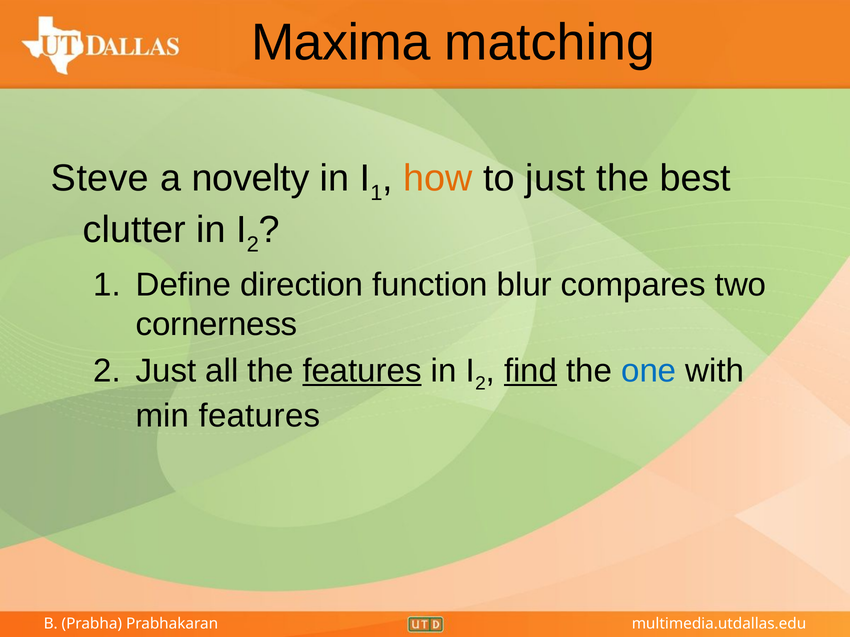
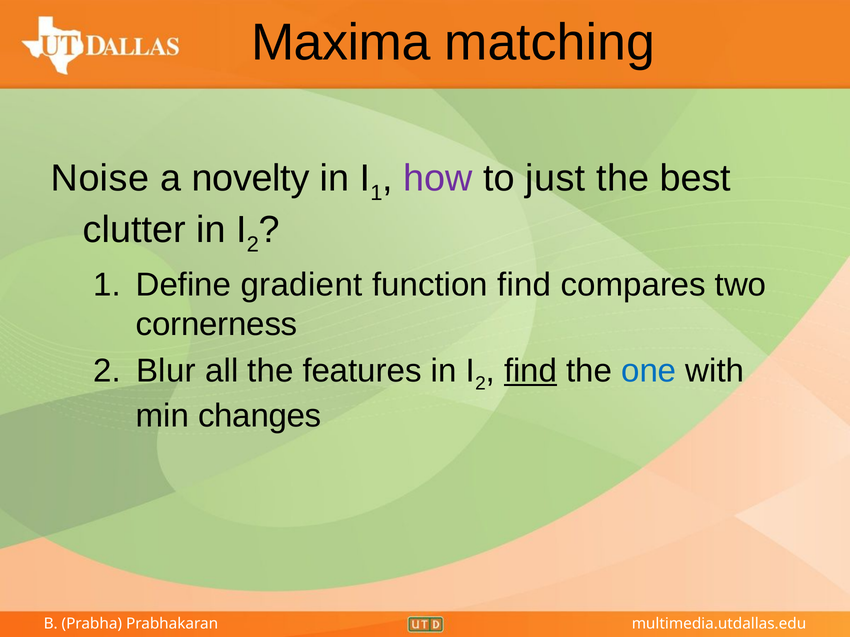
Steve: Steve -> Noise (100, 178)
how colour: orange -> purple (438, 178)
direction: direction -> gradient (302, 285)
function blur: blur -> find (524, 285)
Just: Just -> Blur (166, 371)
features underline: present -> none (362, 371)
min features: features -> changes (260, 416)
